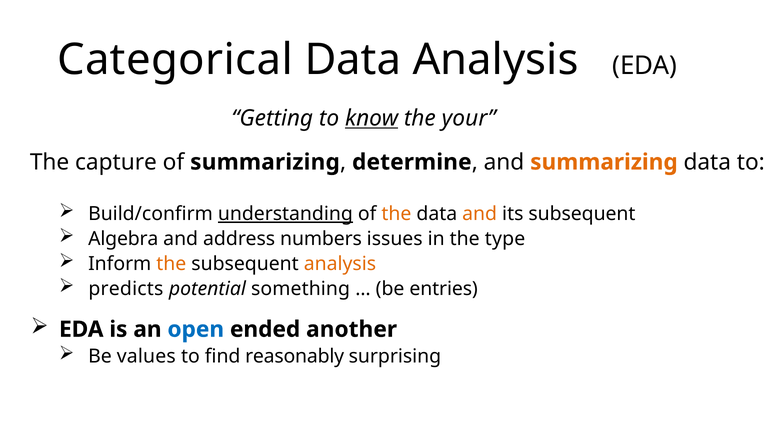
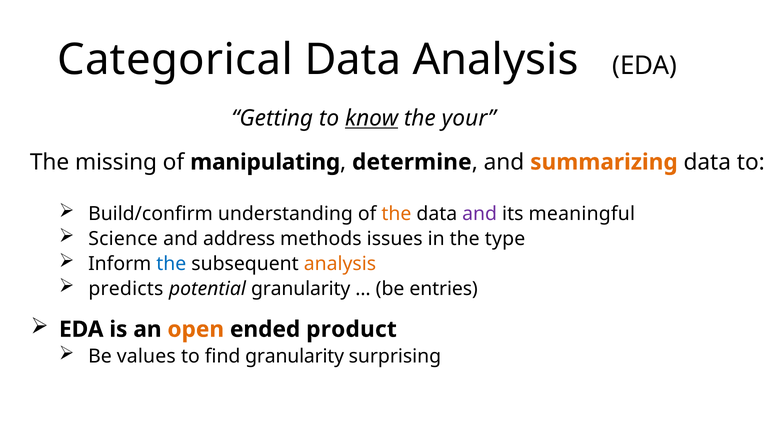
capture: capture -> missing (116, 162)
of summarizing: summarizing -> manipulating (265, 162)
understanding underline: present -> none (285, 214)
and colour: orange -> purple (480, 214)
its subsequent: subsequent -> meaningful (582, 214)
Algebra: Algebra -> Science (123, 239)
numbers: numbers -> methods (321, 239)
the colour: orange -> blue (171, 264)
potential something: something -> granularity (301, 289)
open colour: blue -> orange (196, 329)
another: another -> product (351, 329)
find reasonably: reasonably -> granularity (295, 356)
